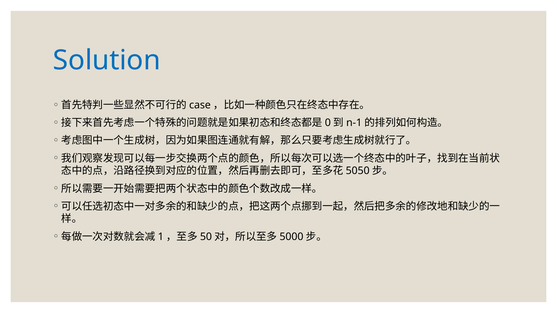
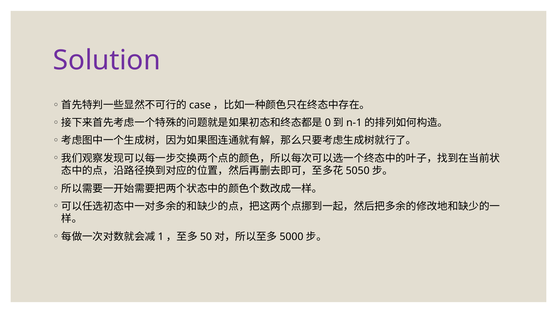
Solution colour: blue -> purple (107, 61)
